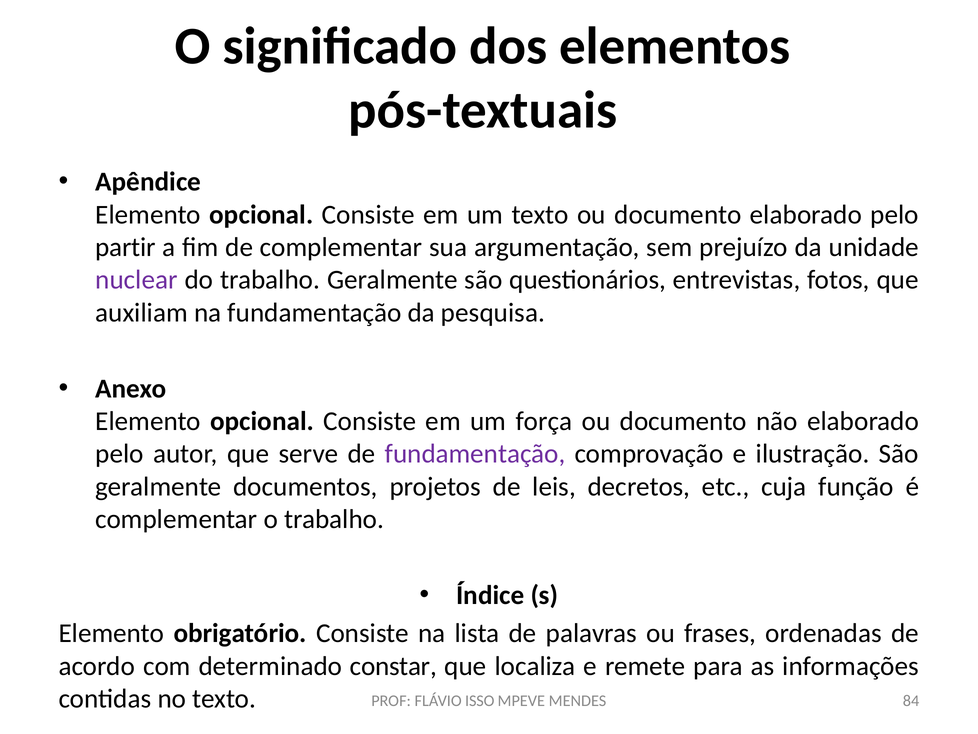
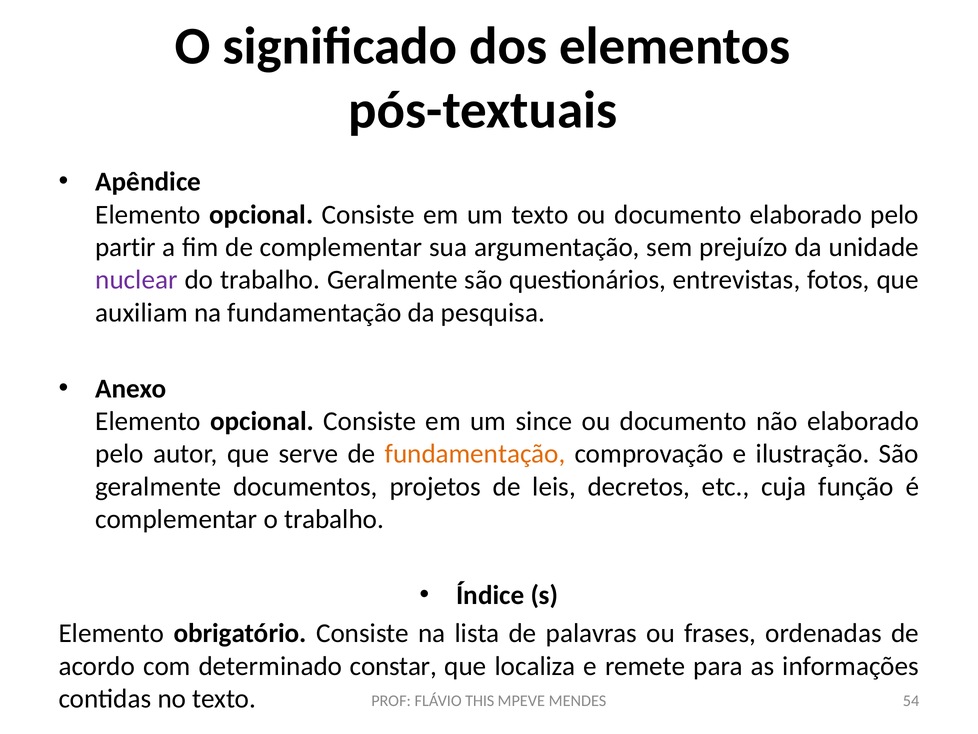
força: força -> since (544, 421)
fundamentação colour: purple -> orange (475, 454)
ISSO: ISSO -> THIS (480, 700)
84: 84 -> 54 (911, 700)
